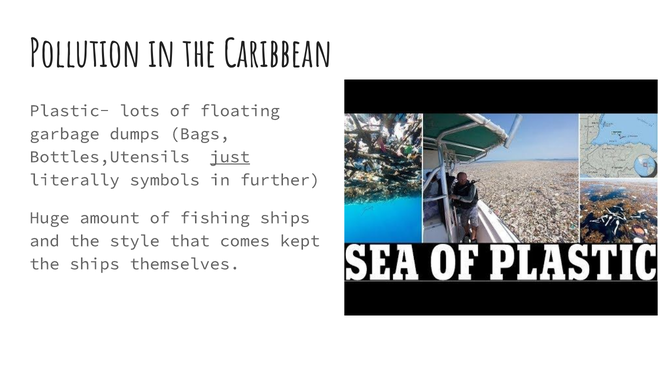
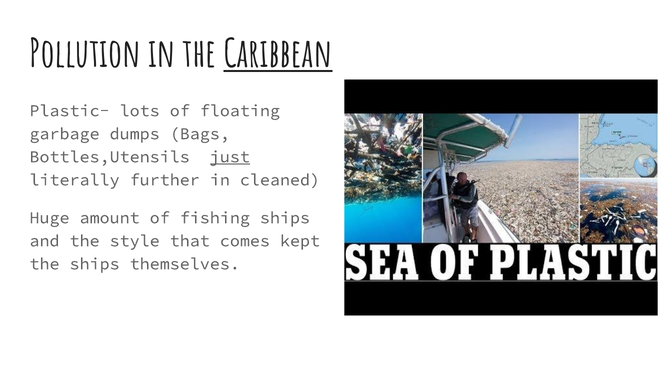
Caribbean underline: none -> present (278, 54)
symbols: symbols -> further (165, 180)
further: further -> cleaned (280, 180)
